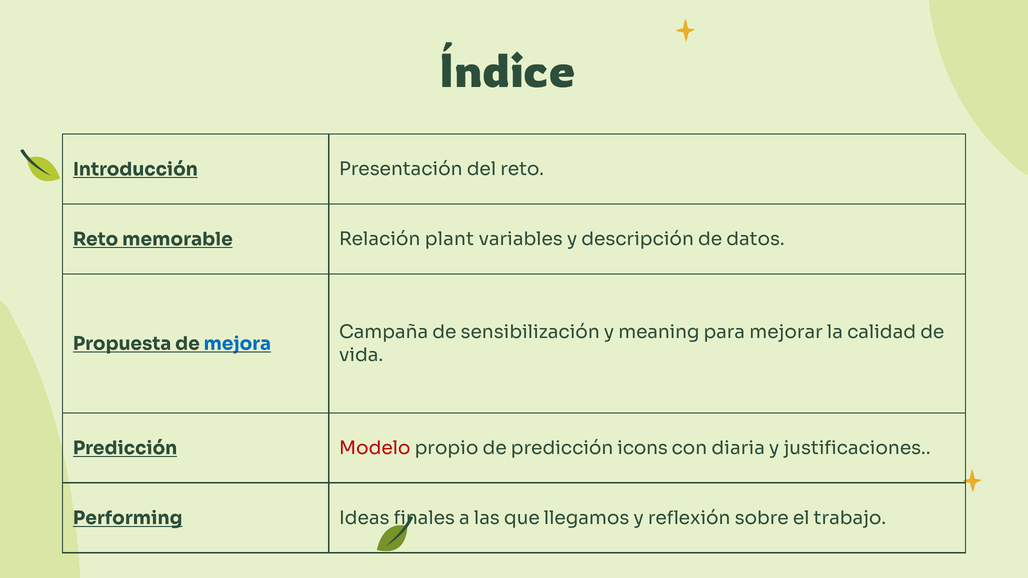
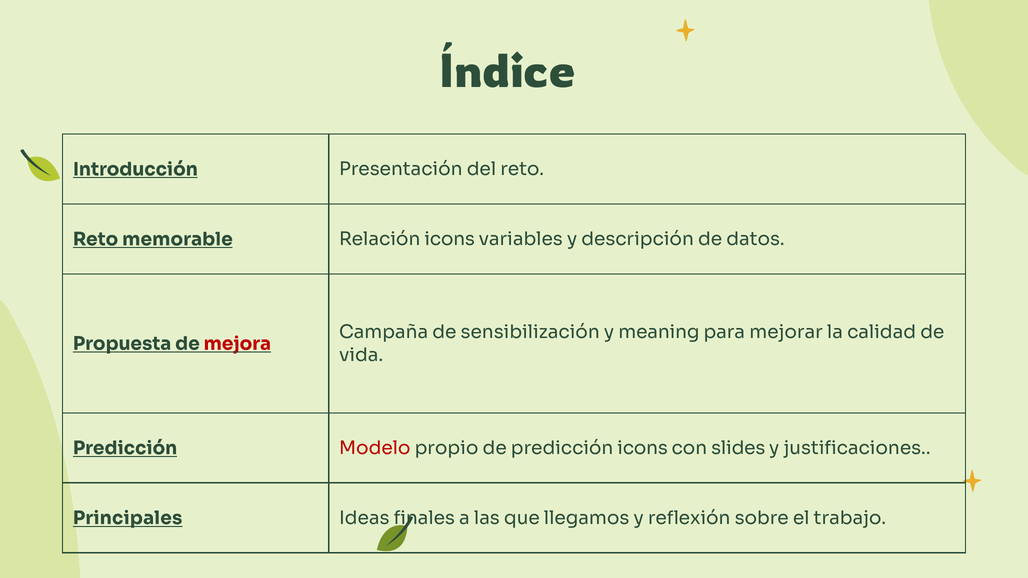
Relación plant: plant -> icons (450, 239)
mejora colour: blue -> red (237, 344)
diaria: diaria -> slides (738, 448)
Performing: Performing -> Principales (128, 518)
